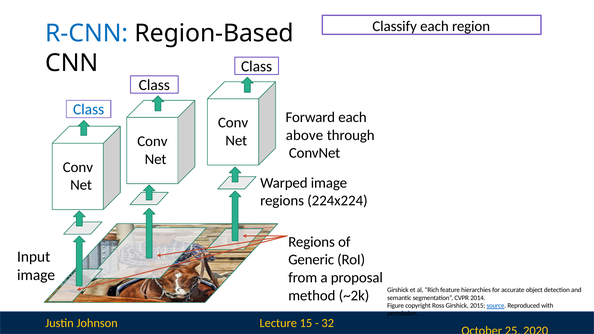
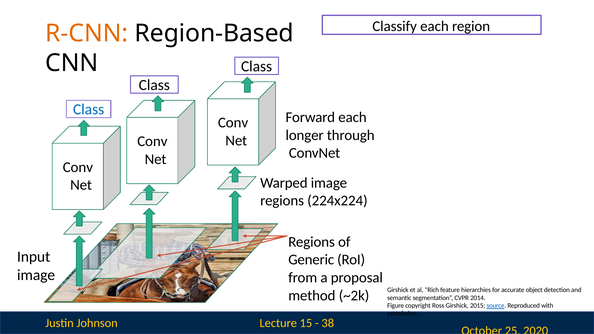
R-CNN colour: blue -> orange (87, 33)
above: above -> longer (305, 135)
32: 32 -> 38 (328, 323)
